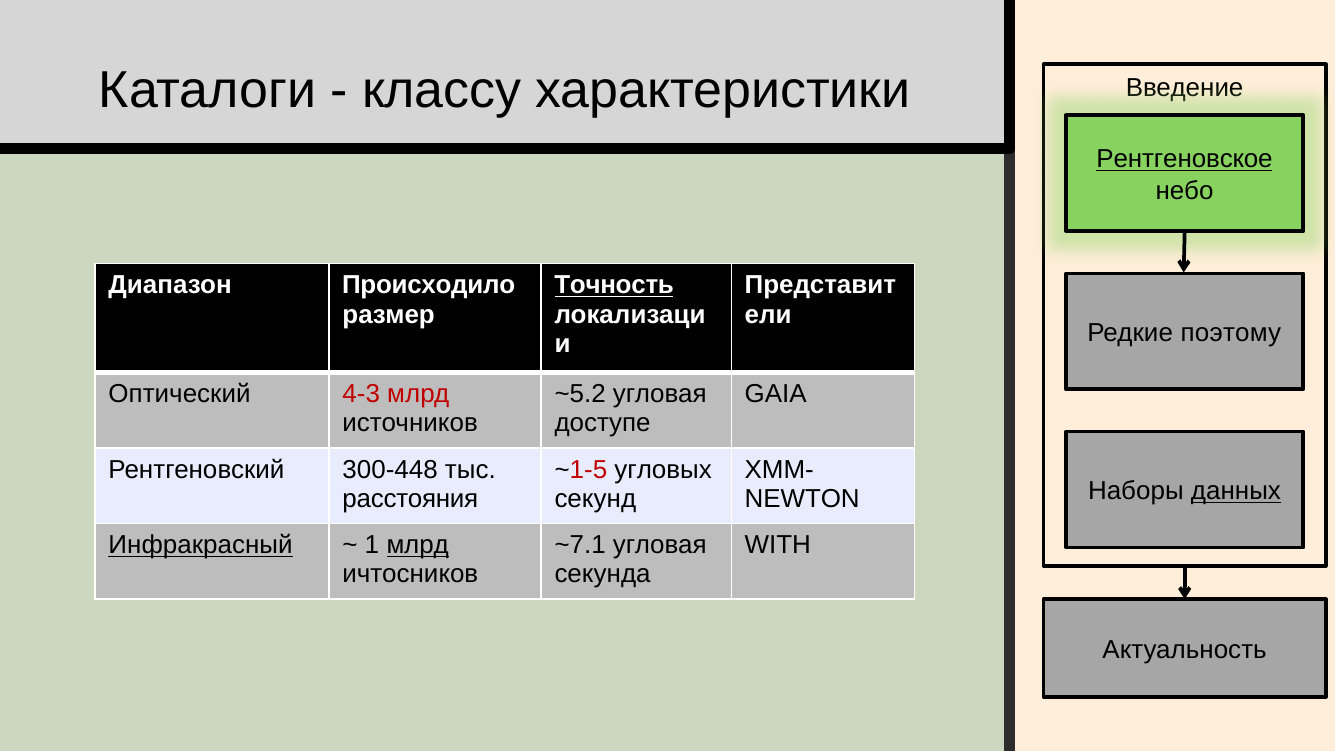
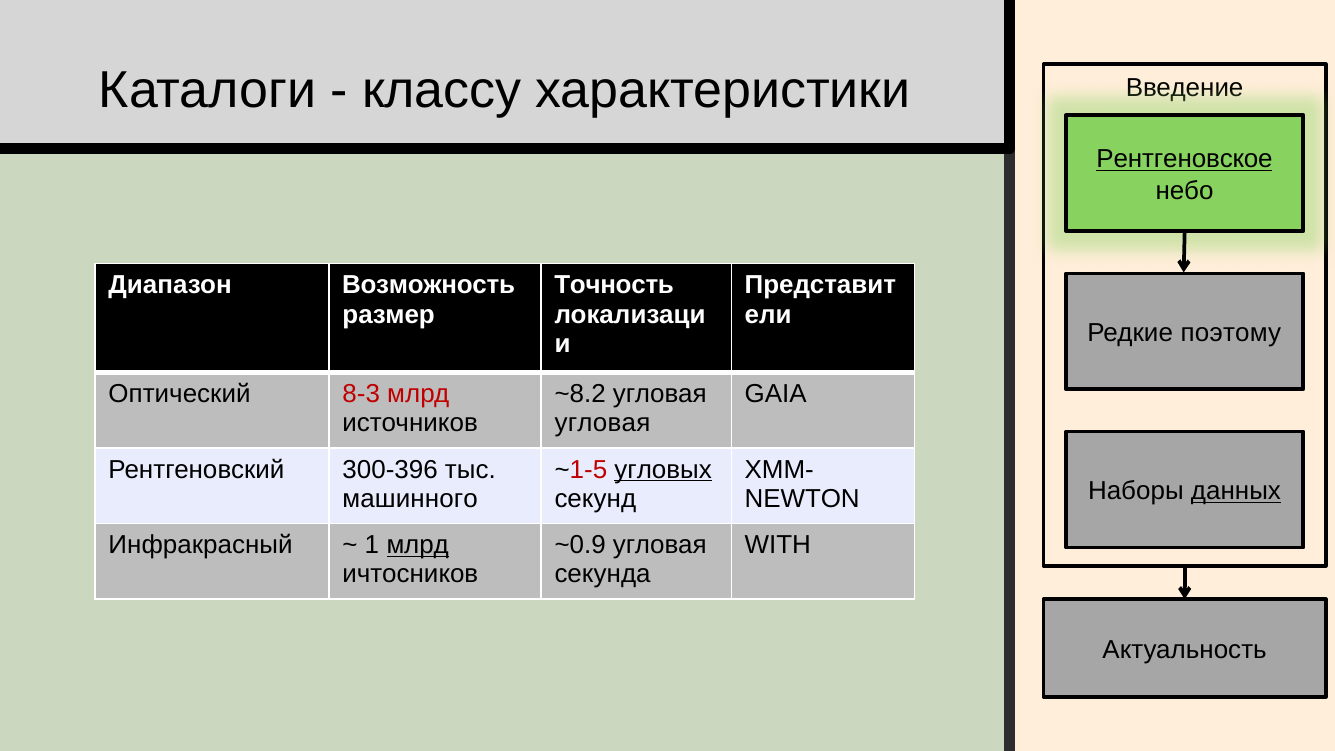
Происходило: Происходило -> Возможность (429, 285)
Точность underline: present -> none (614, 285)
4-3: 4-3 -> 8-3 (361, 394)
~5.2: ~5.2 -> ~8.2 (580, 394)
доступе: доступе -> угловая (602, 423)
300-448: 300-448 -> 300-396 (390, 469)
угловых underline: none -> present (663, 469)
расстояния: расстояния -> машинного (410, 499)
Инфракрасный underline: present -> none (201, 545)
~7.1: ~7.1 -> ~0.9 (580, 545)
